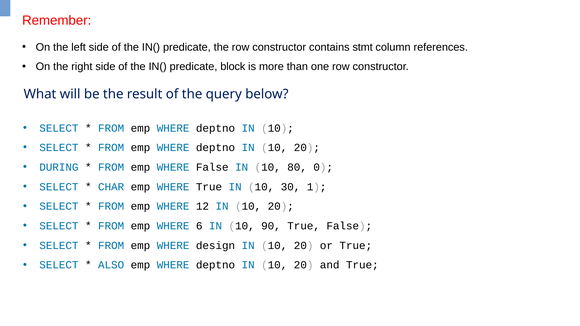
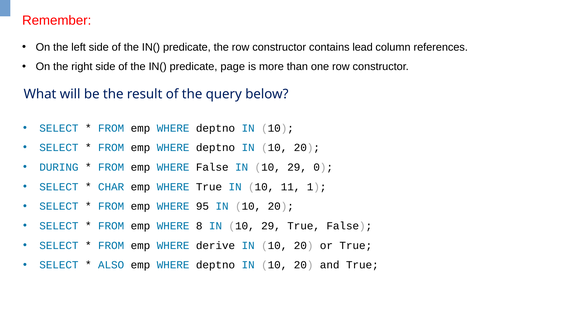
stmt: stmt -> lead (363, 47)
block: block -> page (233, 67)
False IN 10 80: 80 -> 29 (297, 167)
30: 30 -> 11 (291, 187)
12: 12 -> 95 (202, 206)
6: 6 -> 8 (199, 226)
90: 90 -> 29 (271, 226)
design: design -> derive (216, 246)
